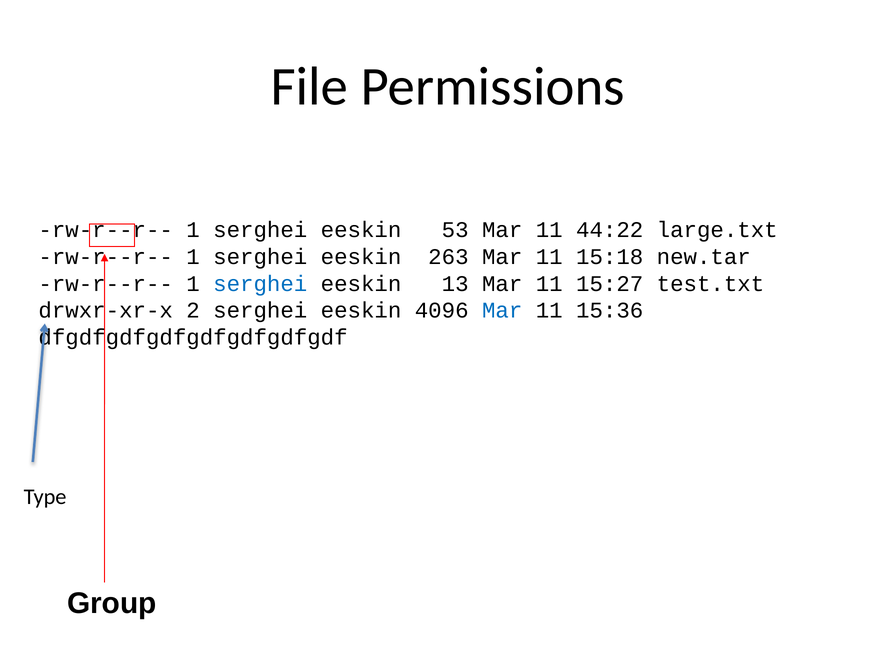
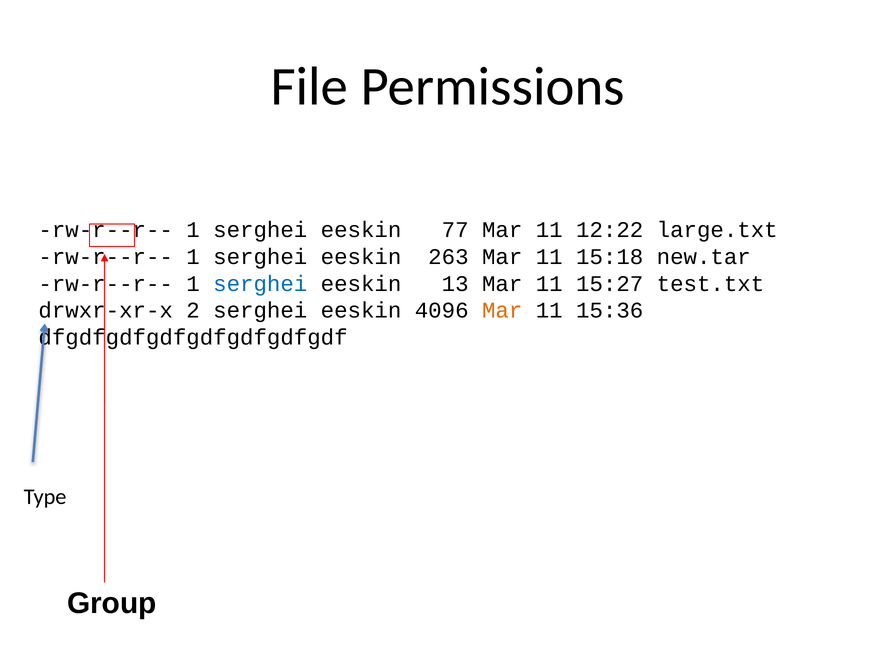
53: 53 -> 77 (455, 230)
44:22: 44:22 -> 12:22 (610, 230)
Mar colour: blue -> orange (502, 311)
